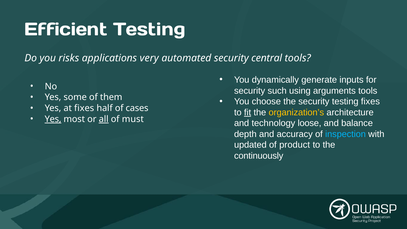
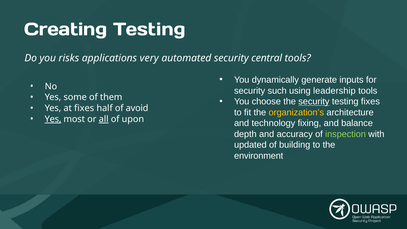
Efficient: Efficient -> Creating (66, 30)
arguments: arguments -> leadership (334, 91)
security underline: none -> present (314, 102)
cases: cases -> avoid (137, 108)
fit underline: present -> none (248, 112)
must: must -> upon (133, 119)
loose: loose -> fixing (309, 123)
inspection colour: light blue -> light green (346, 134)
product: product -> building (295, 145)
continuously: continuously -> environment (259, 156)
